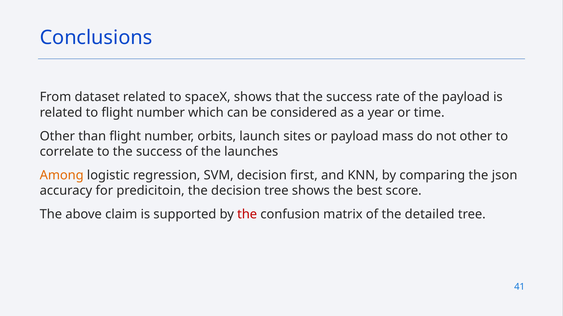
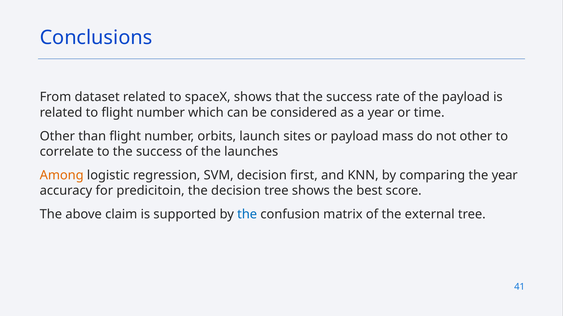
the json: json -> year (505, 176)
the colour: red -> blue (247, 215)
detailed: detailed -> external (430, 215)
